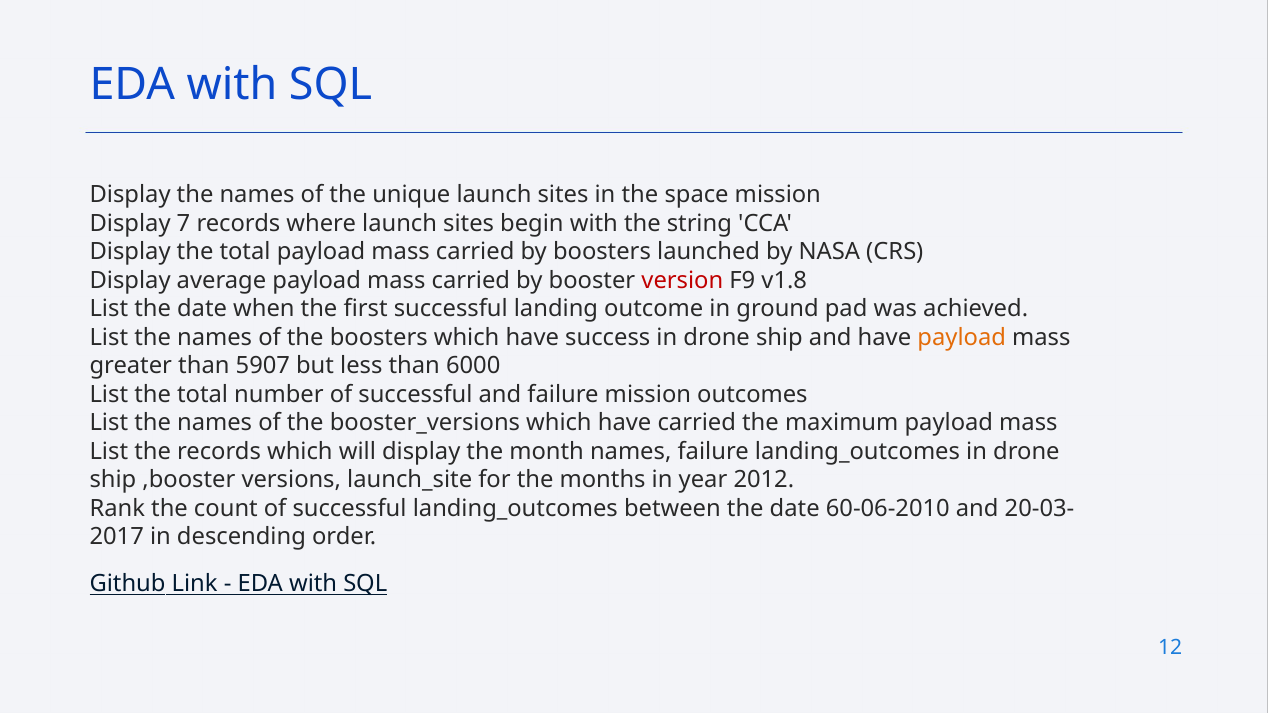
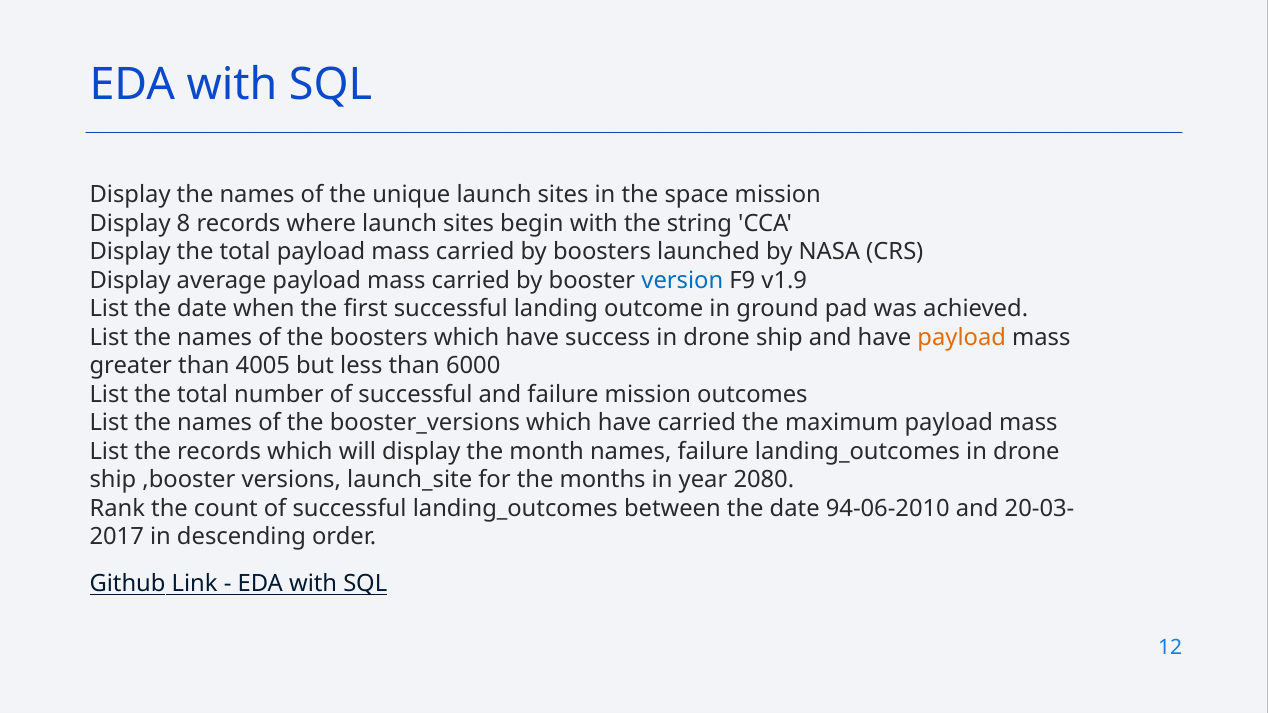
7: 7 -> 8 (184, 223)
version colour: red -> blue (682, 280)
v1.8: v1.8 -> v1.9 (784, 280)
5907: 5907 -> 4005 (263, 366)
2012: 2012 -> 2080 (764, 480)
60-06-2010: 60-06-2010 -> 94-06-2010 (888, 509)
